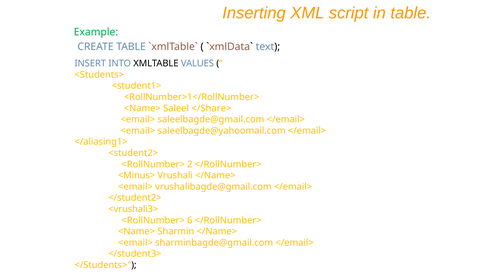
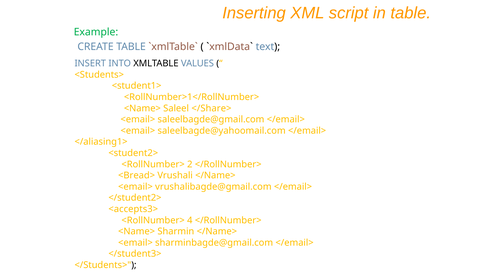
<Minus>: <Minus> -> <Bread> (137, 175)
<vrushali3>: <vrushali3> -> <accepts3> (133, 209)
6: 6 -> 4 (190, 220)
